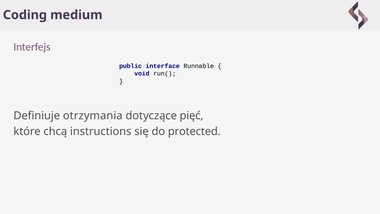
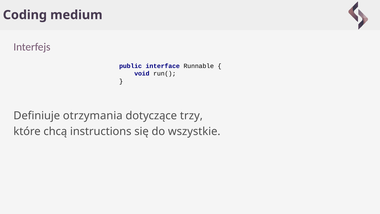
pięć: pięć -> trzy (191, 115)
protected: protected -> wszystkie (194, 131)
